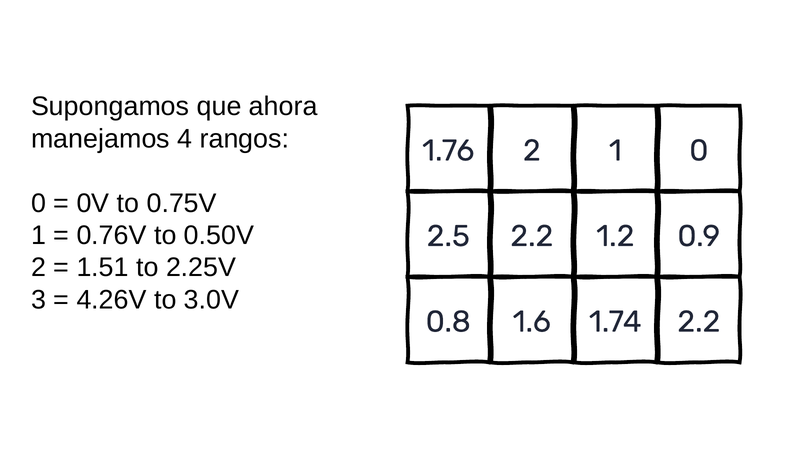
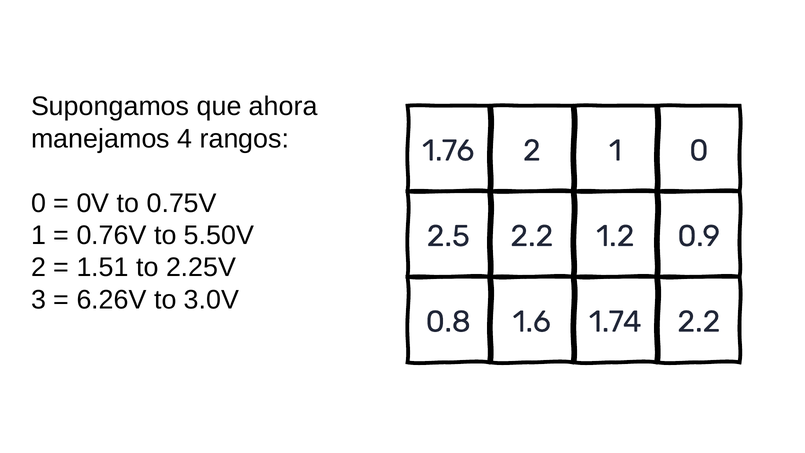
0.50V: 0.50V -> 5.50V (219, 235)
4.26V: 4.26V -> 6.26V (112, 300)
